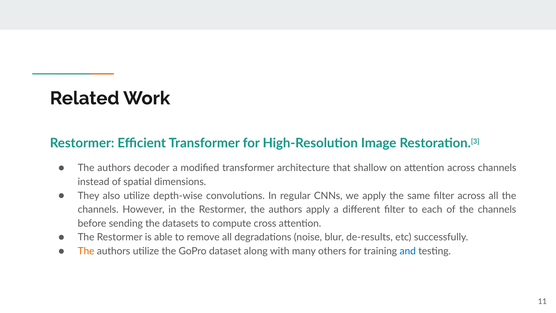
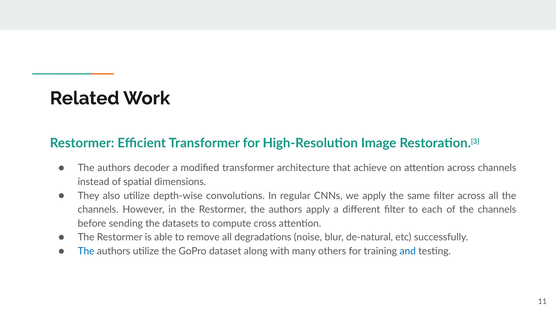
shallow: shallow -> achieve (370, 168)
de-results: de-results -> de-natural (370, 237)
The colour: orange -> blue (86, 251)
